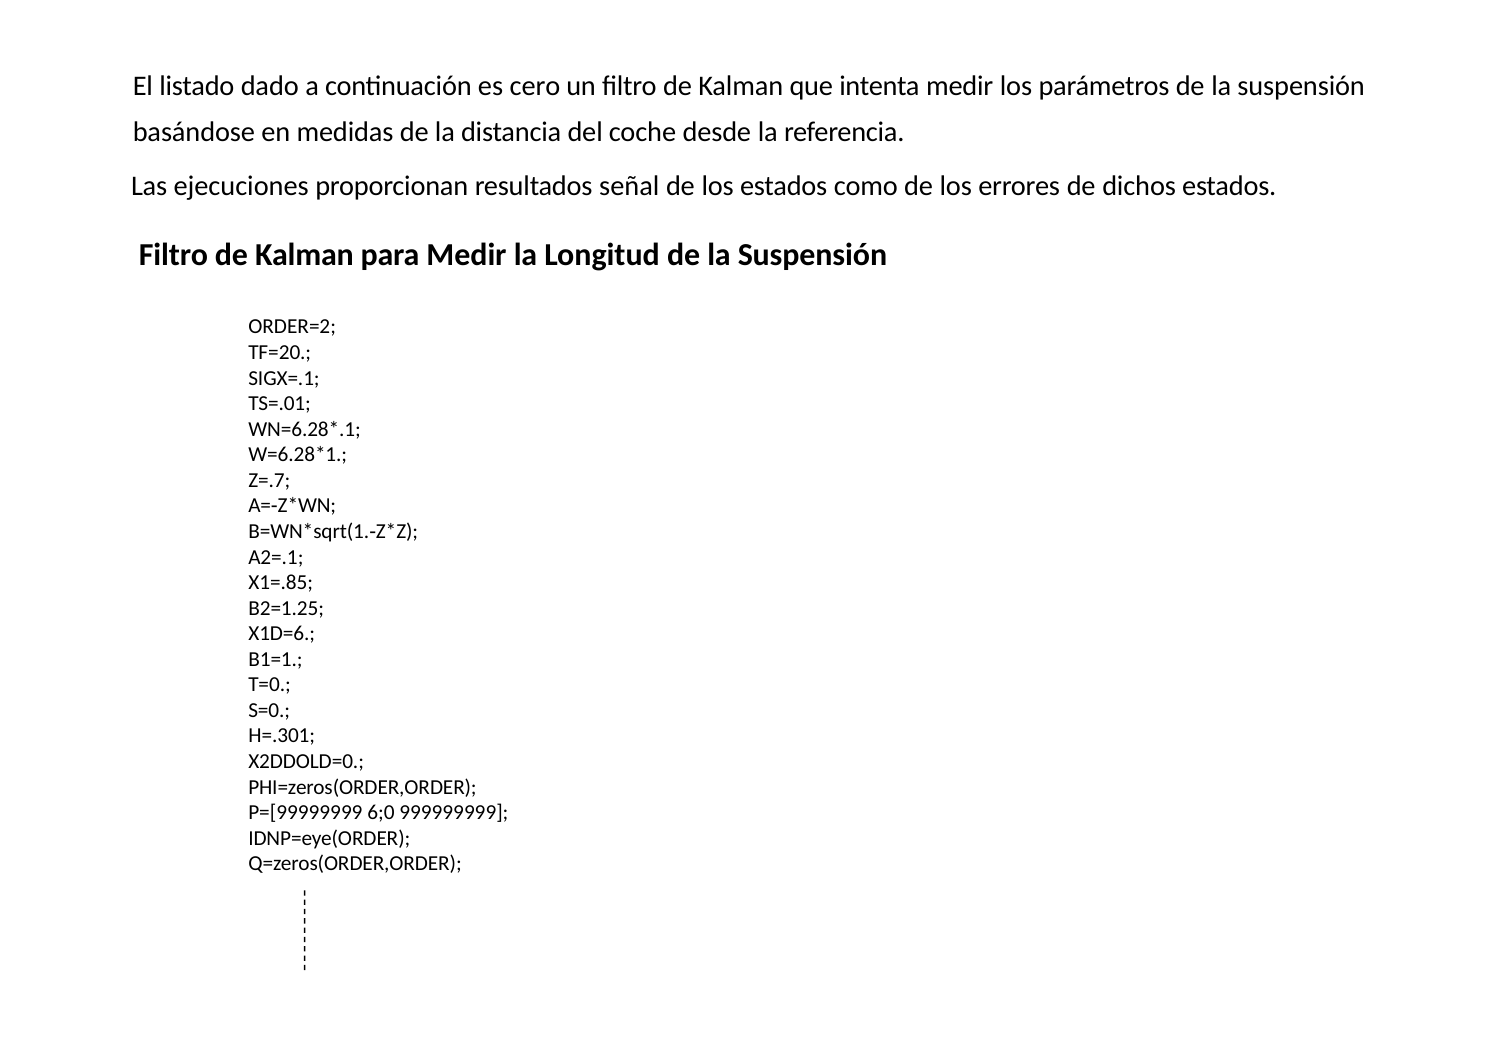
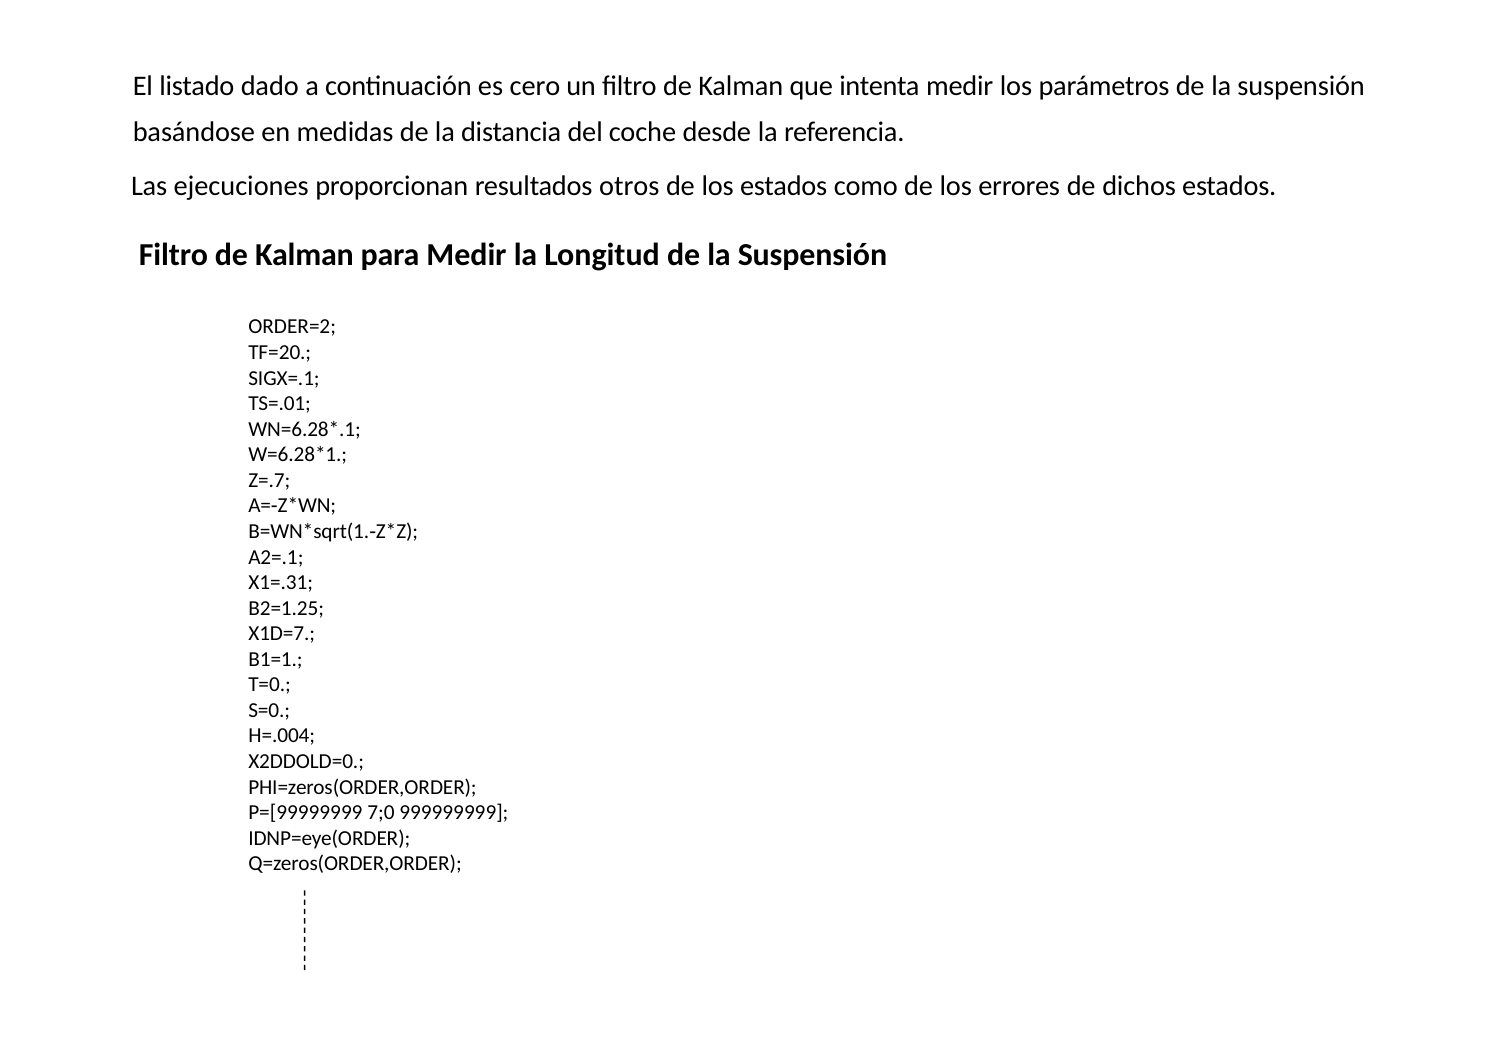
señal: señal -> otros (629, 187)
X1=.85: X1=.85 -> X1=.31 (281, 583)
X1D=6: X1D=6 -> X1D=7 (282, 634)
H=.301: H=.301 -> H=.004 (282, 736)
6;0: 6;0 -> 7;0 (381, 813)
